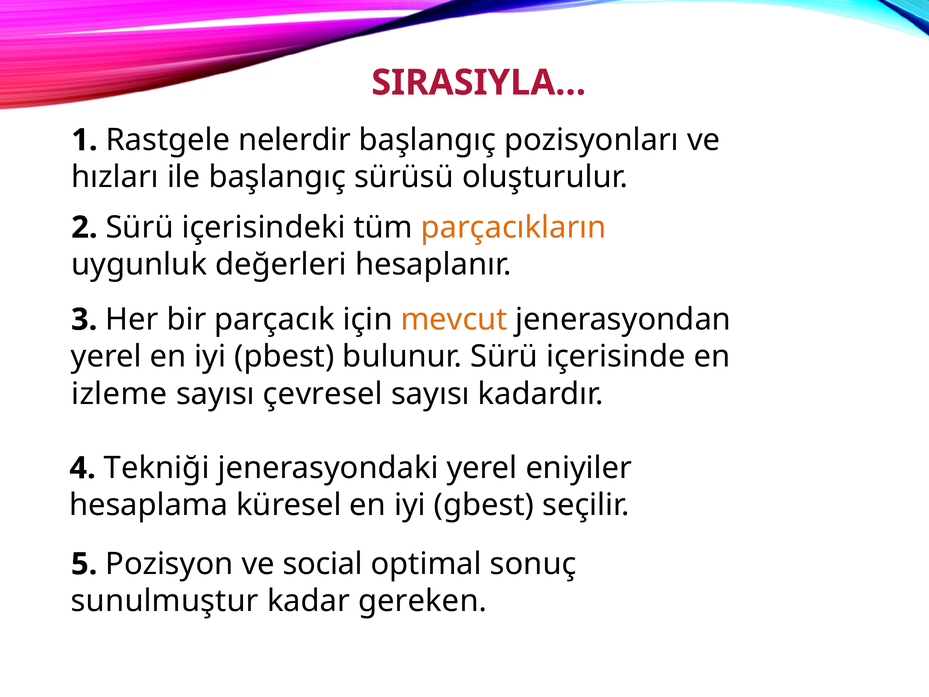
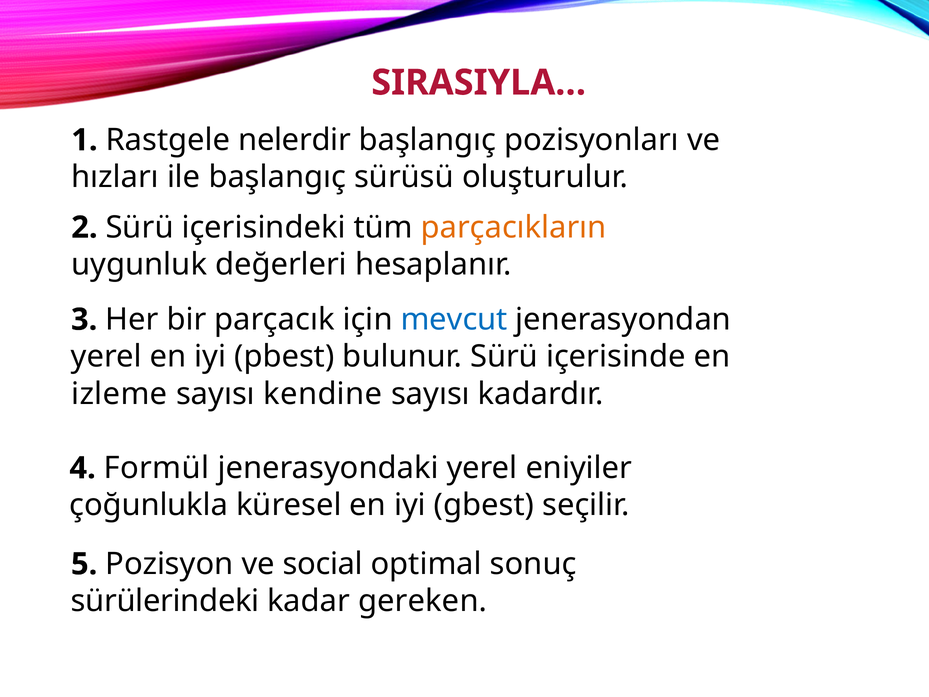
mevcut colour: orange -> blue (454, 319)
çevresel: çevresel -> kendine (323, 394)
Tekniği: Tekniği -> Formül (157, 468)
hesaplama: hesaplama -> çoğunlukla (149, 505)
sunulmuştur: sunulmuştur -> sürülerindeki (165, 601)
